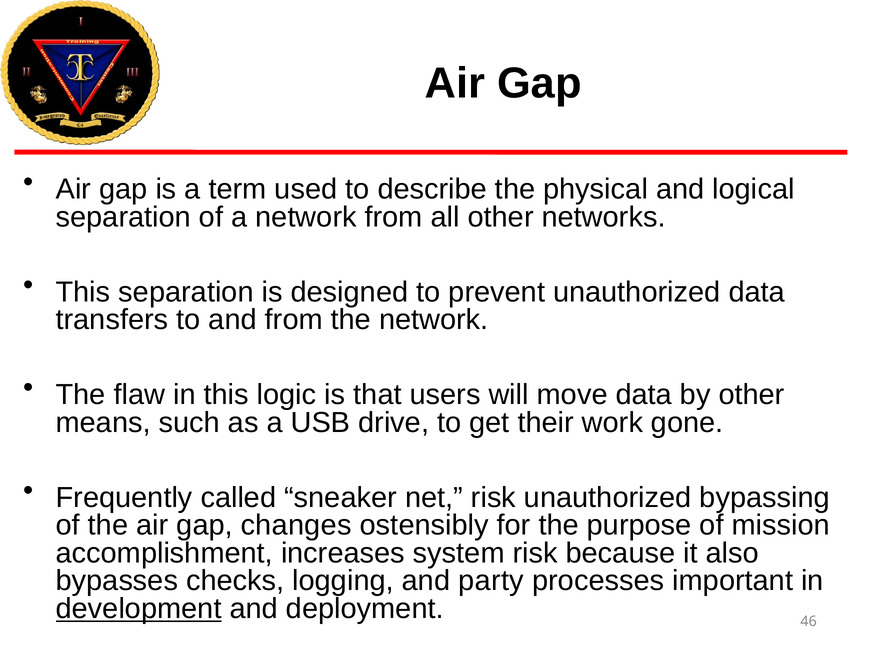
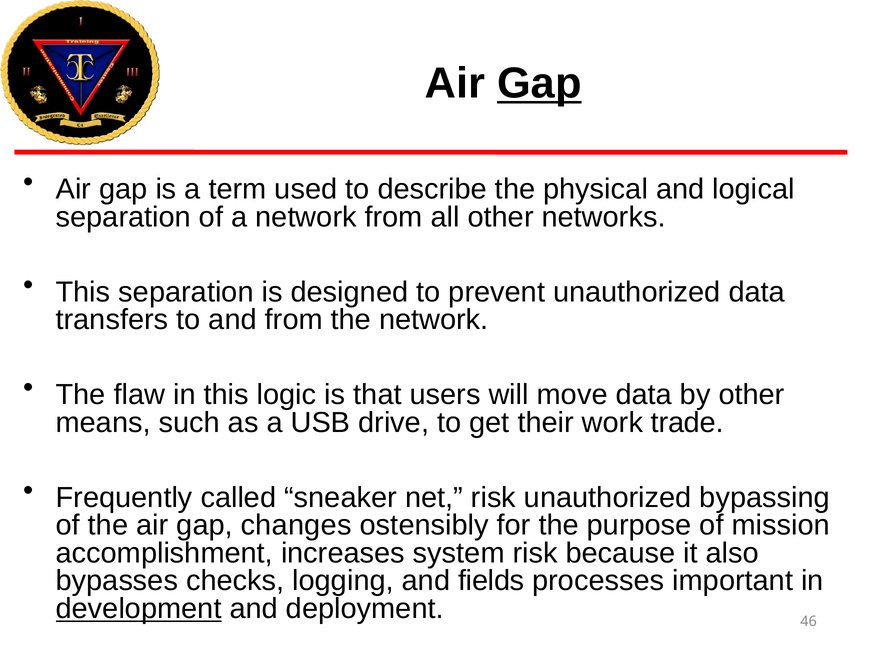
Gap underline: none -> present (539, 83)
gone: gone -> trade (687, 422)
party: party -> fields (491, 581)
